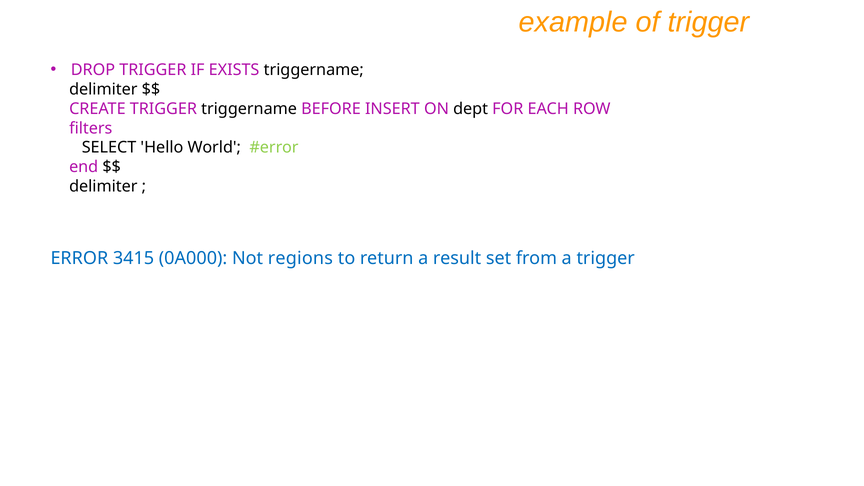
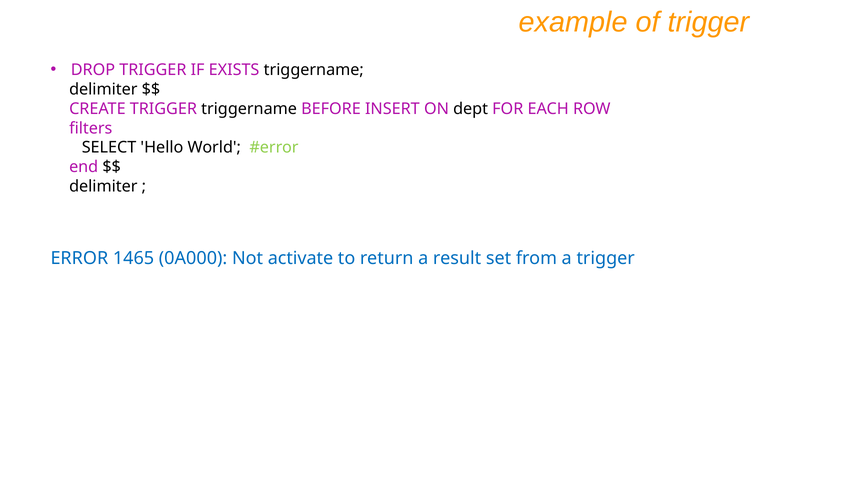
3415: 3415 -> 1465 (134, 258)
regions: regions -> activate (300, 258)
